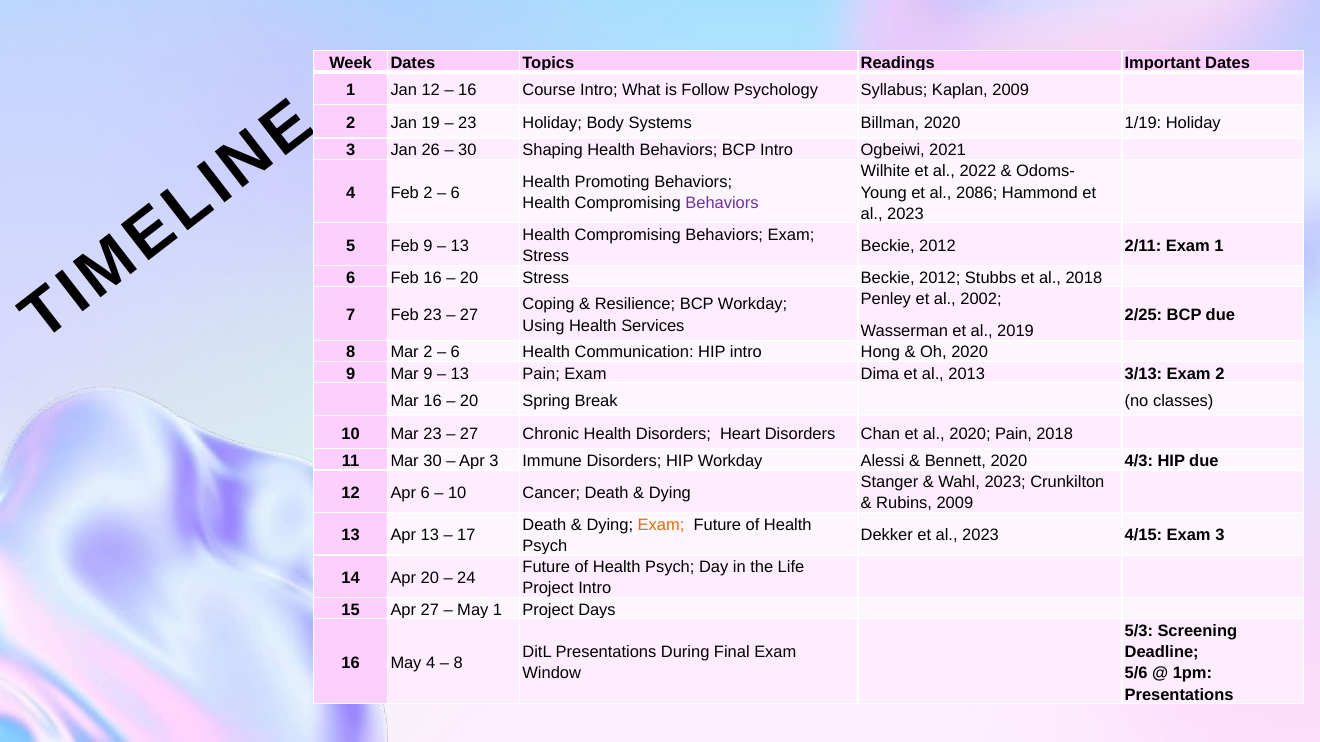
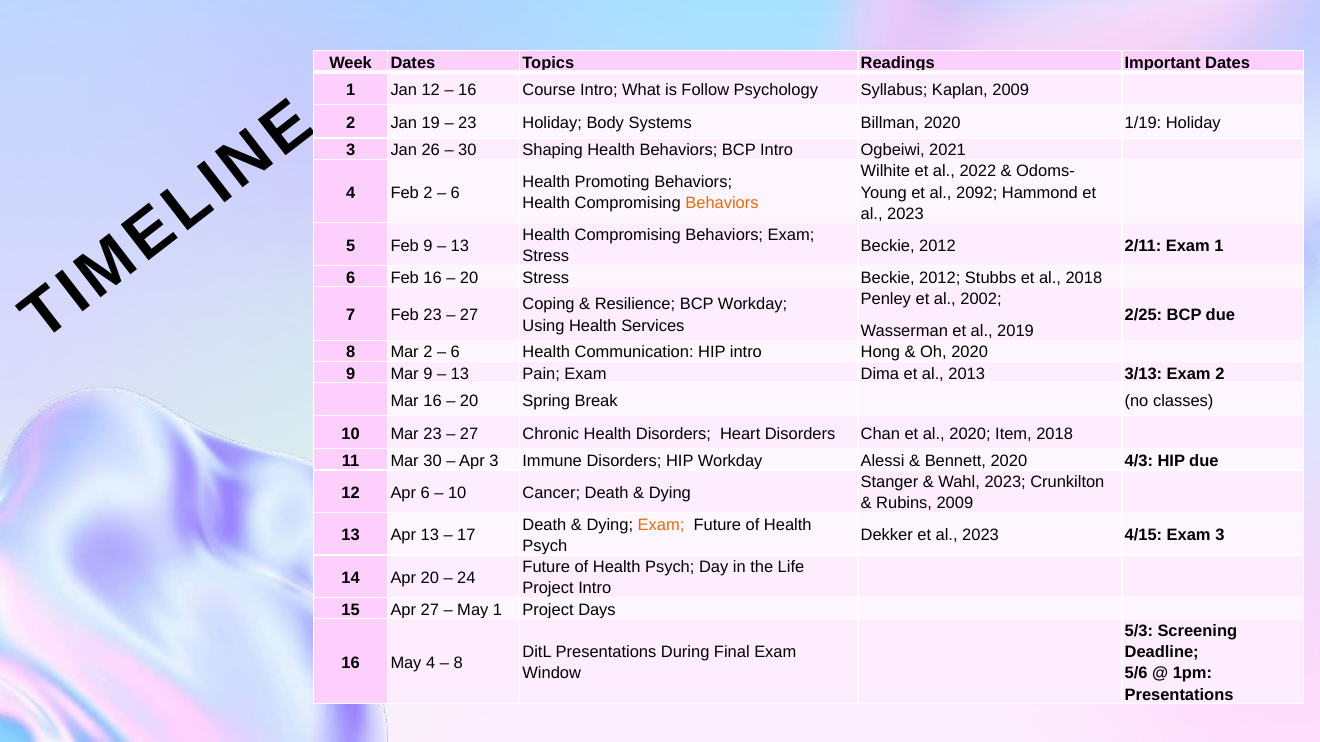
2086: 2086 -> 2092 (977, 193)
Behaviors colour: purple -> orange (722, 204)
2020 Pain: Pain -> Item (1013, 434)
